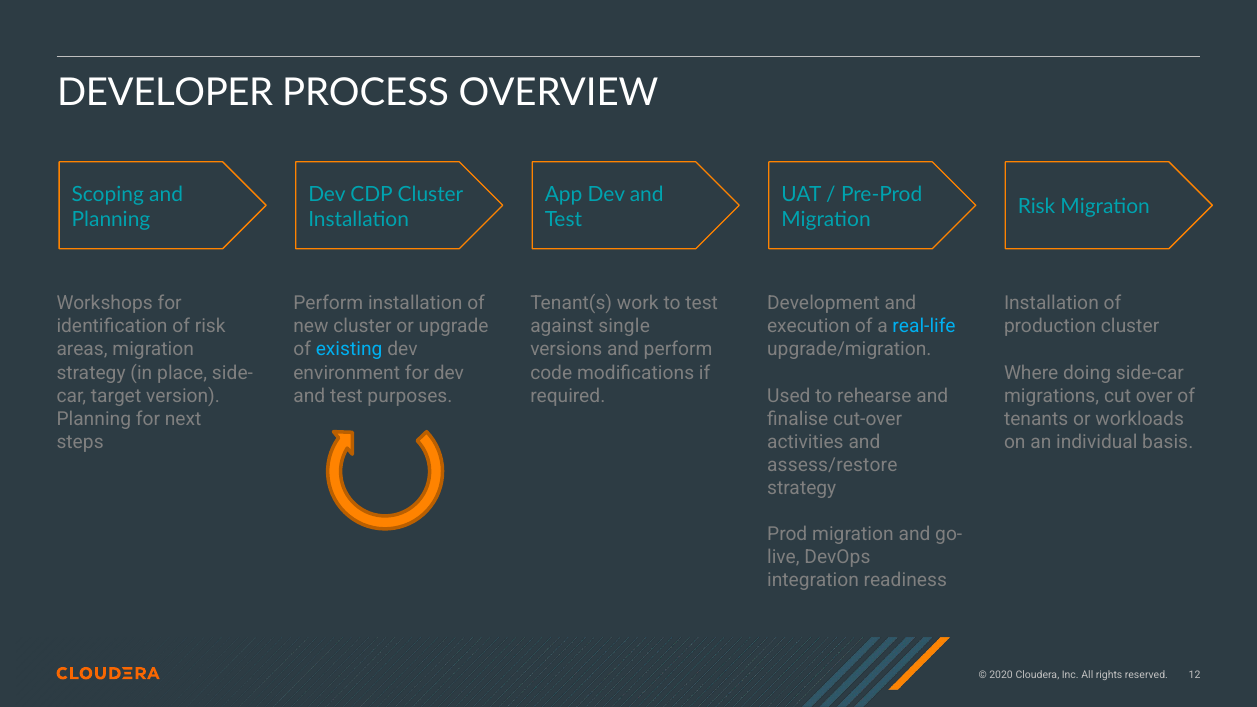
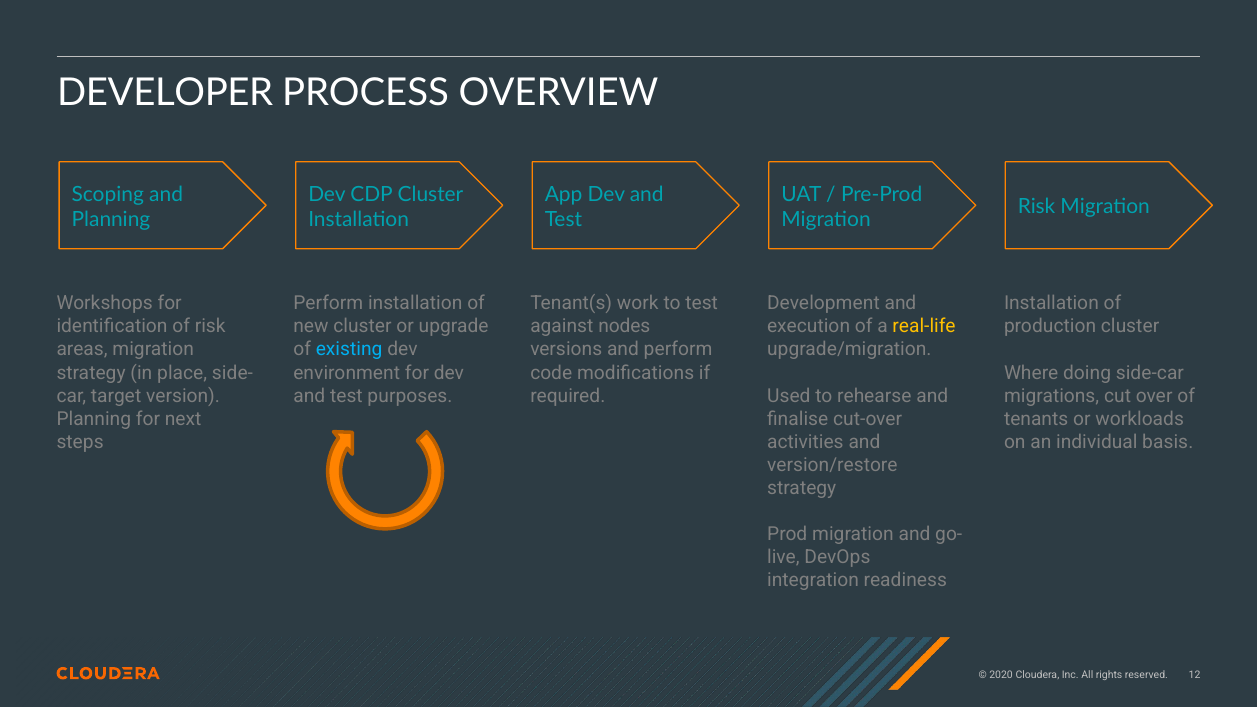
single: single -> nodes (624, 327)
real-life colour: light blue -> yellow (924, 327)
assess/restore: assess/restore -> version/restore (832, 465)
